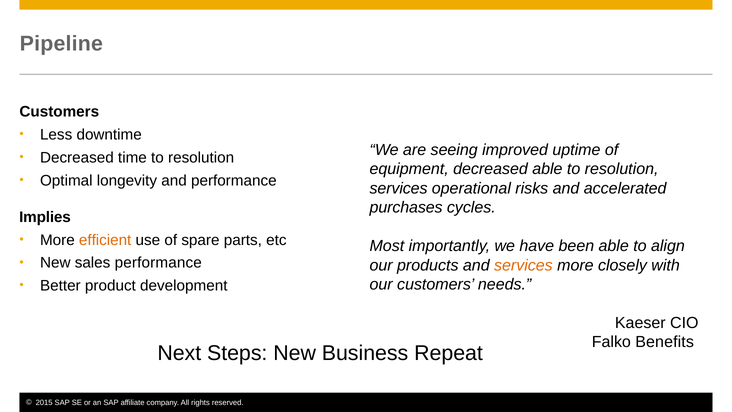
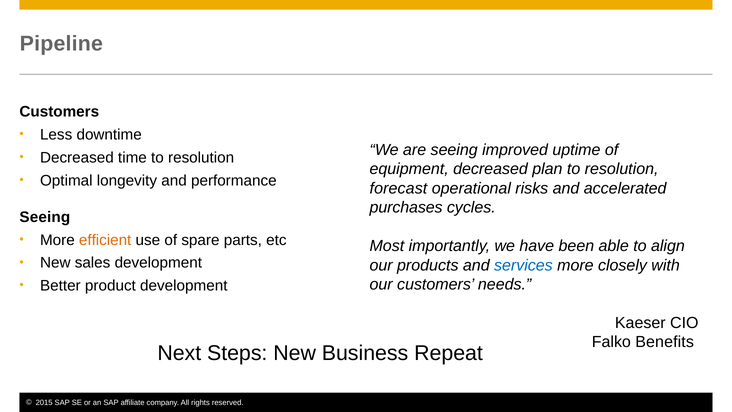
decreased able: able -> plan (547, 169)
services: services -> forecast (398, 188)
Implies: Implies -> Seeing (45, 217)
sales performance: performance -> development (158, 263)
services colour: orange -> blue (523, 265)
